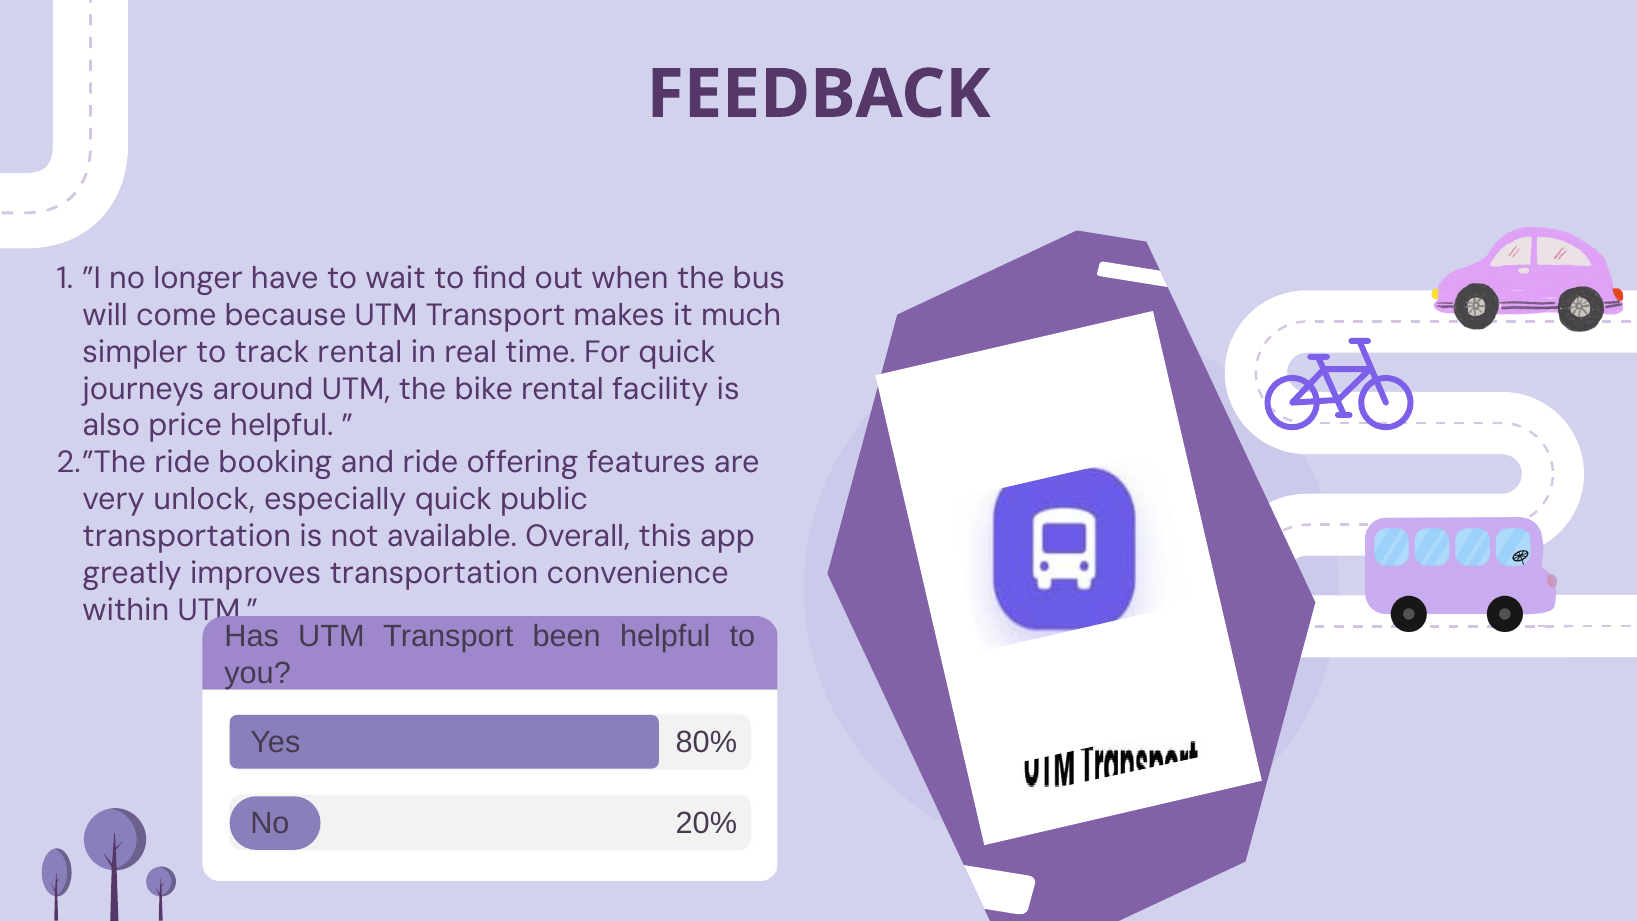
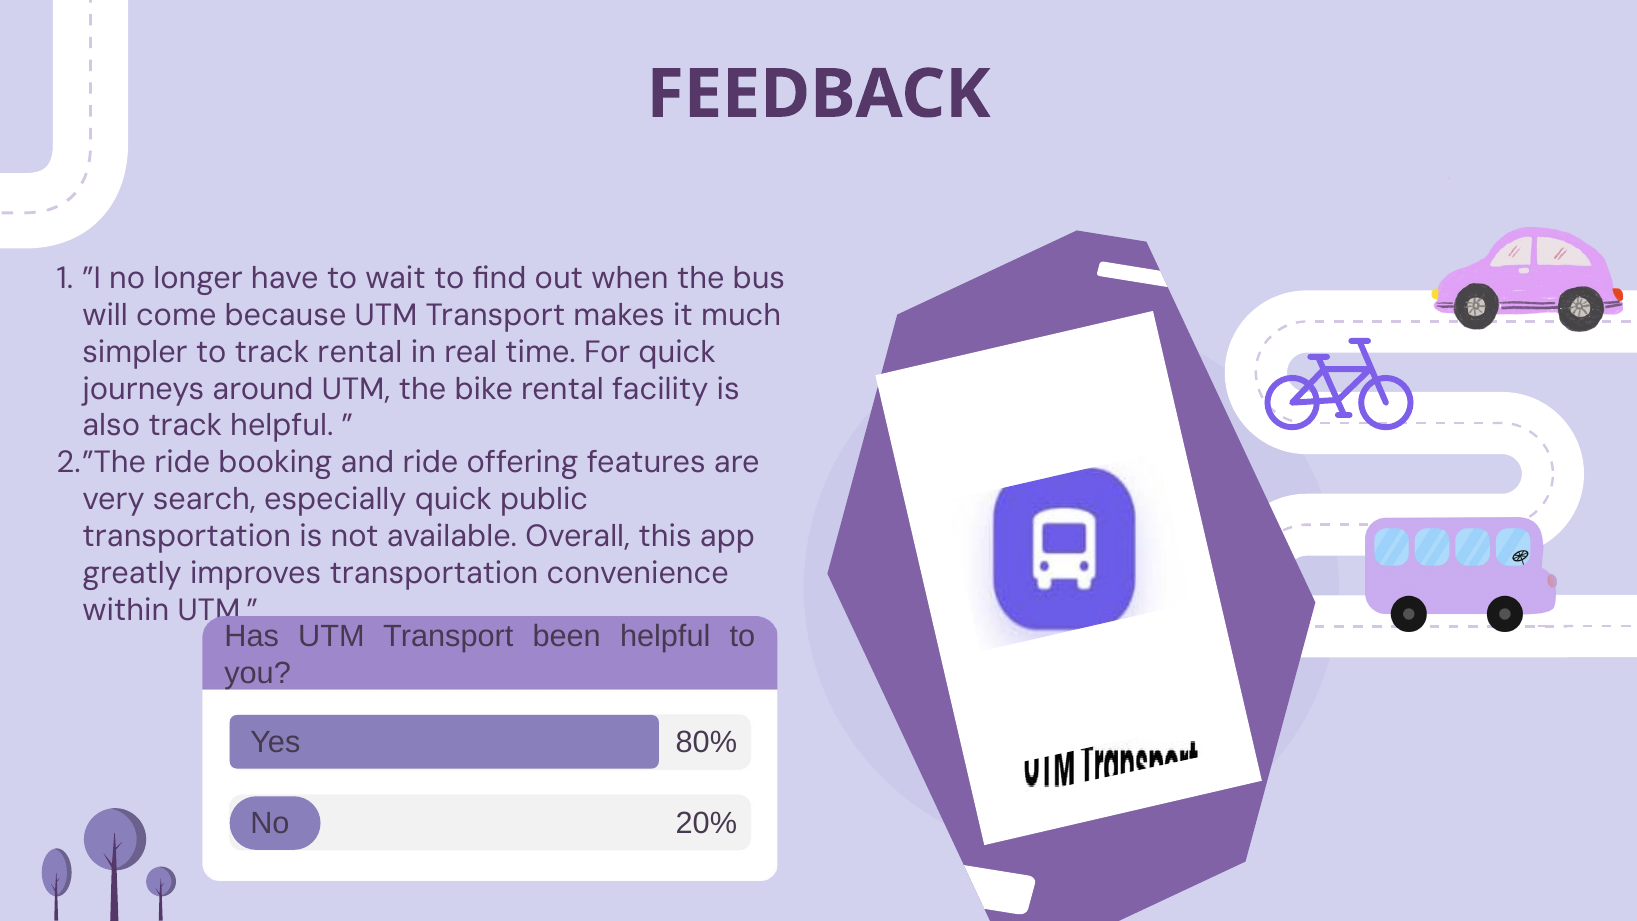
also price: price -> track (185, 426)
unlock: unlock -> search (204, 499)
